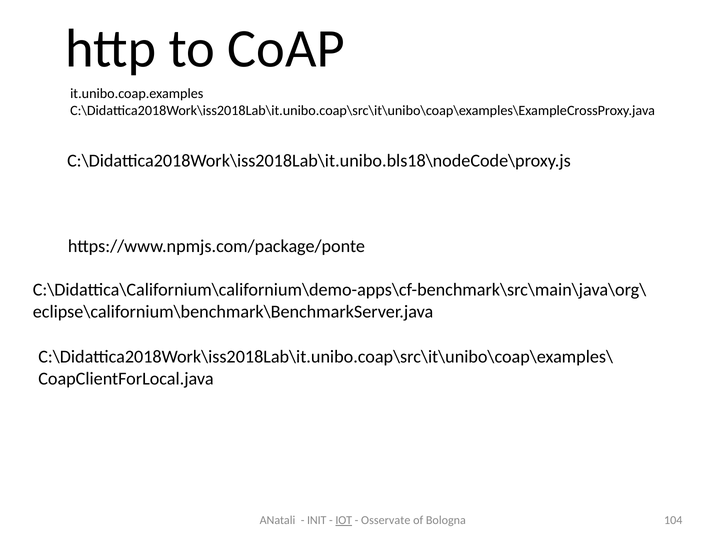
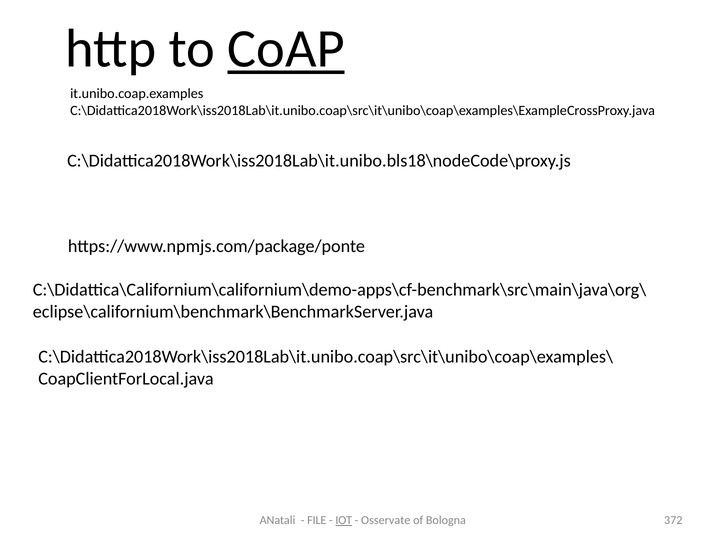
CoAP underline: none -> present (286, 49)
INIT: INIT -> FILE (317, 520)
104: 104 -> 372 (673, 520)
